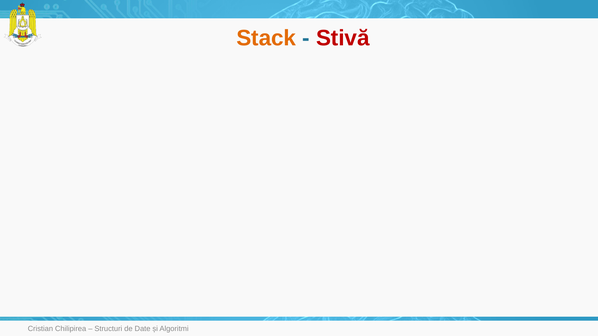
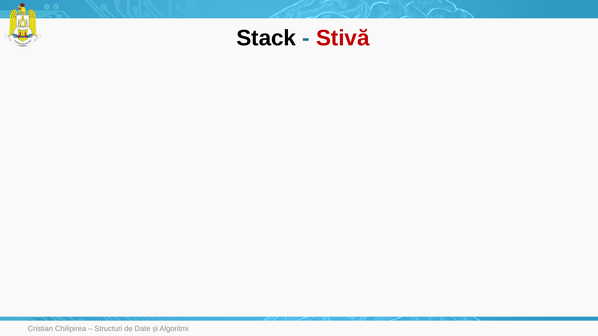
Stack colour: orange -> black (266, 38)
